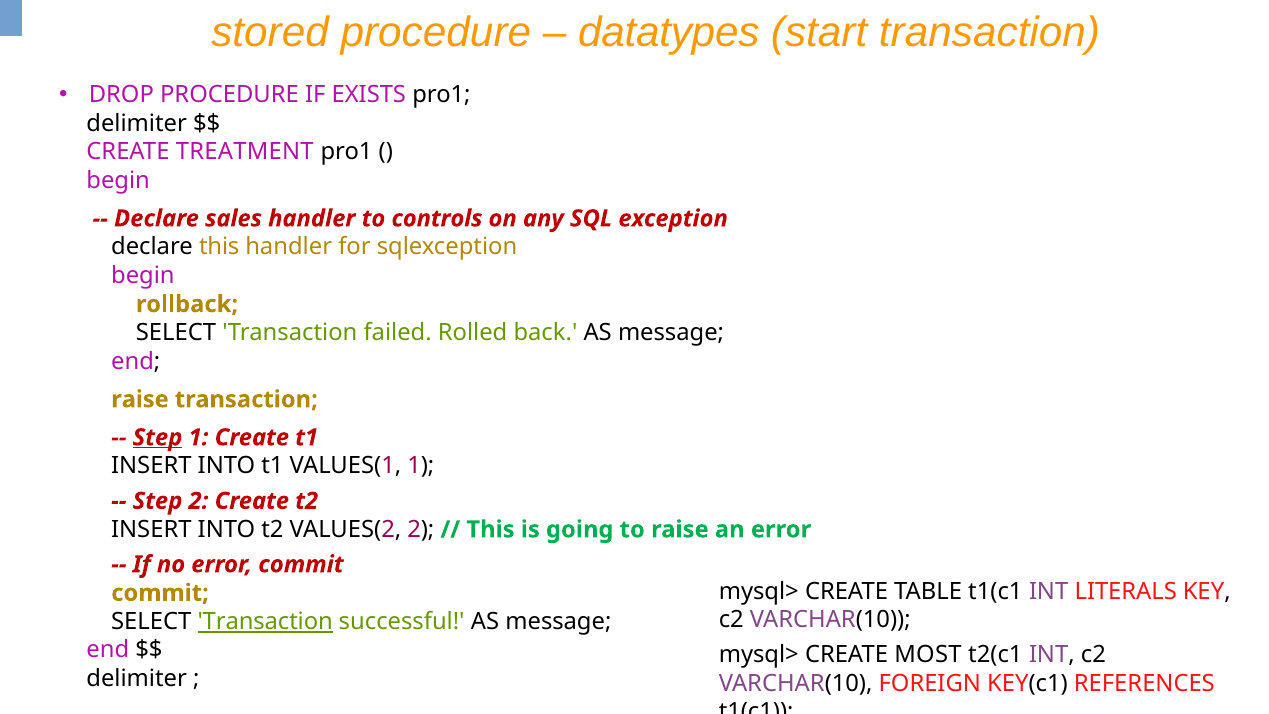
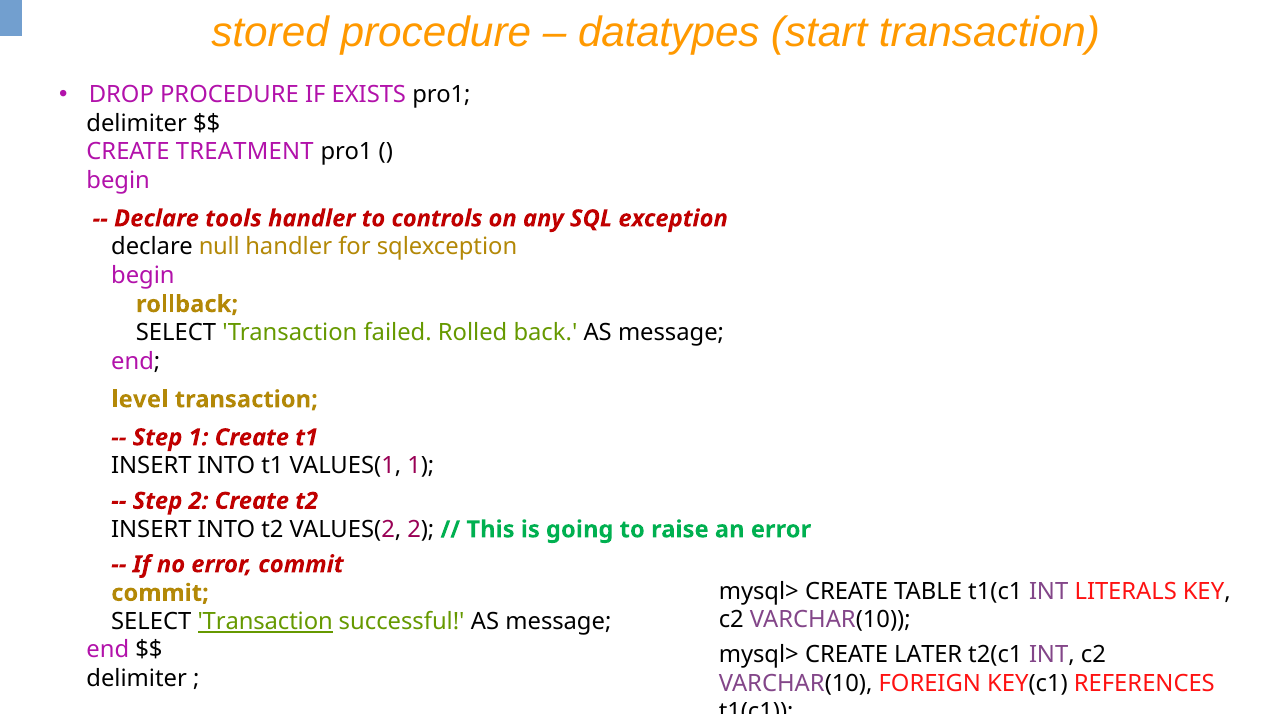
sales: sales -> tools (233, 219)
declare this: this -> null (219, 247)
raise: raise -> level (140, 399)
Step underline: present -> none (158, 437)
MOST: MOST -> LATER (928, 655)
